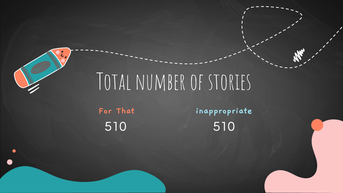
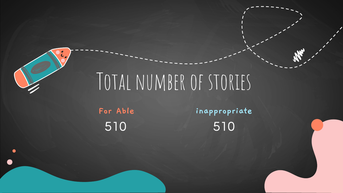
That: That -> Able (125, 110)
